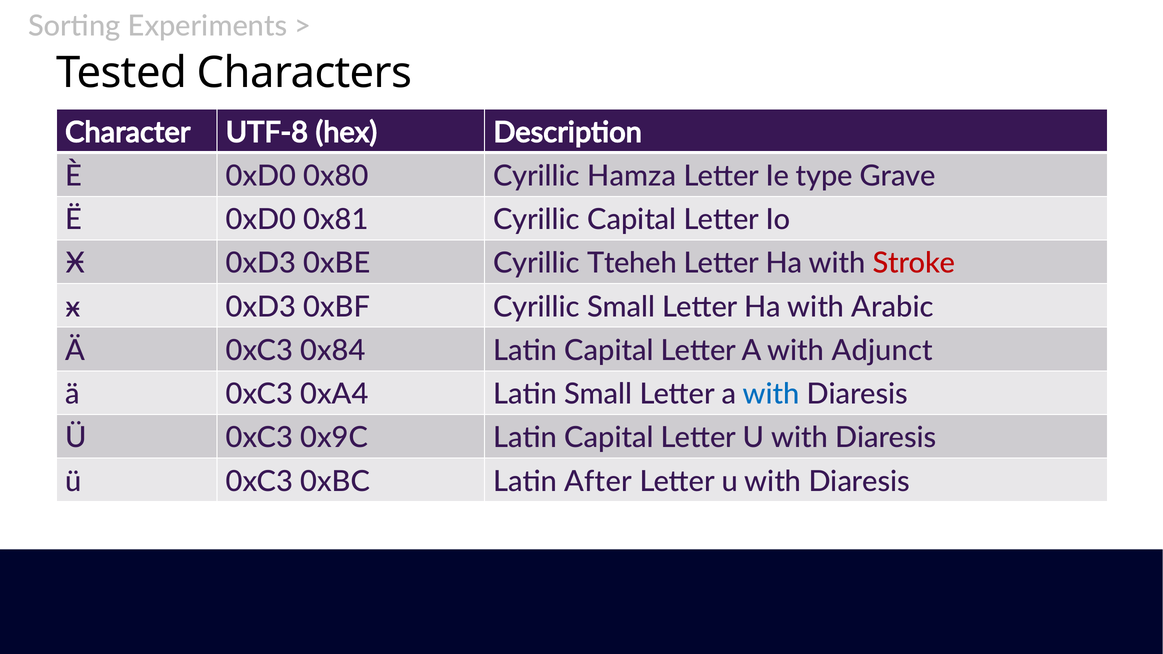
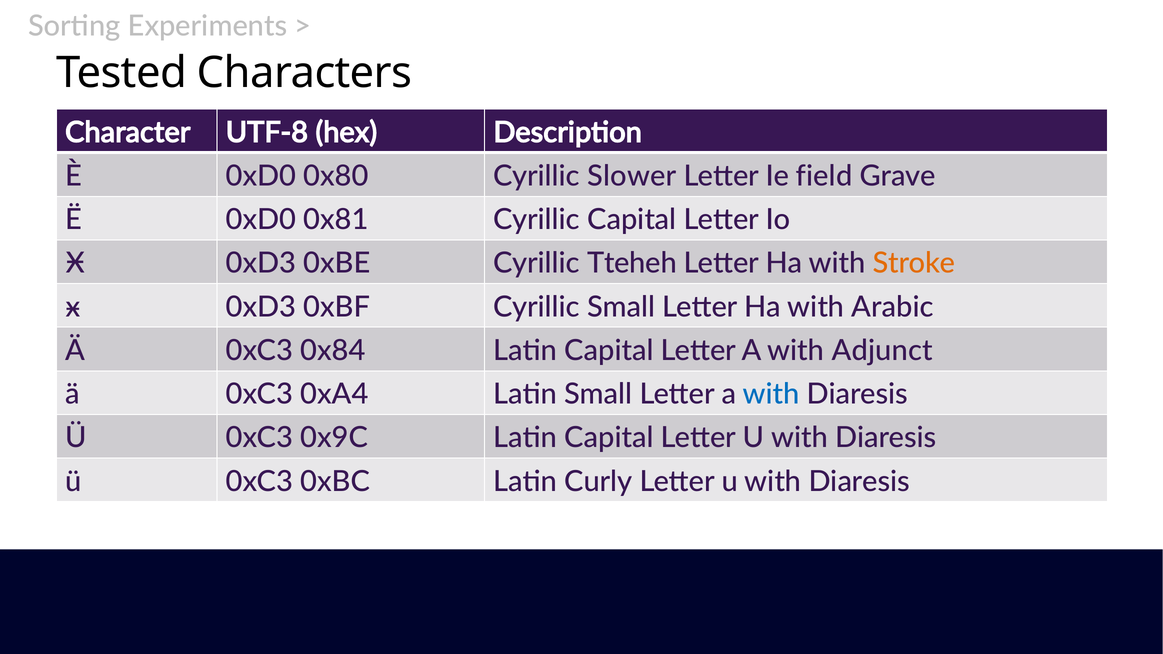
Hamza: Hamza -> Slower (632, 176)
type: type -> field (824, 176)
Stroke colour: red -> orange (914, 263)
After: After -> Curly (598, 482)
